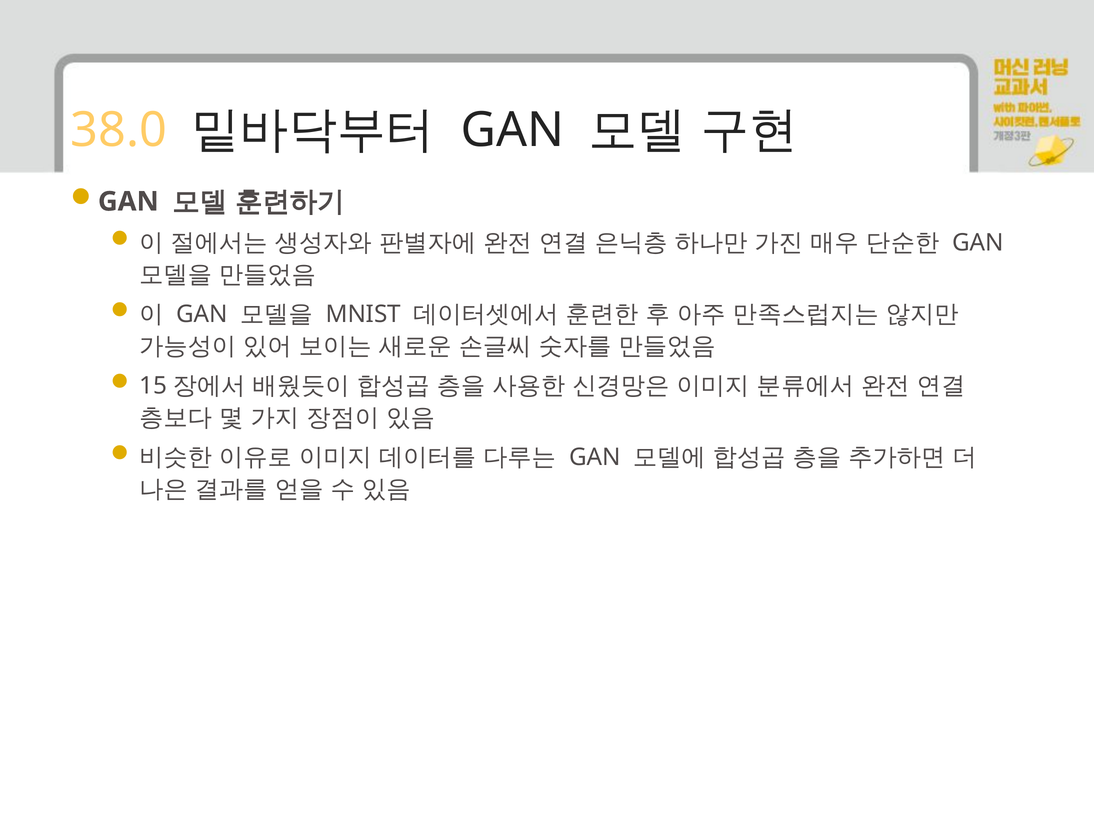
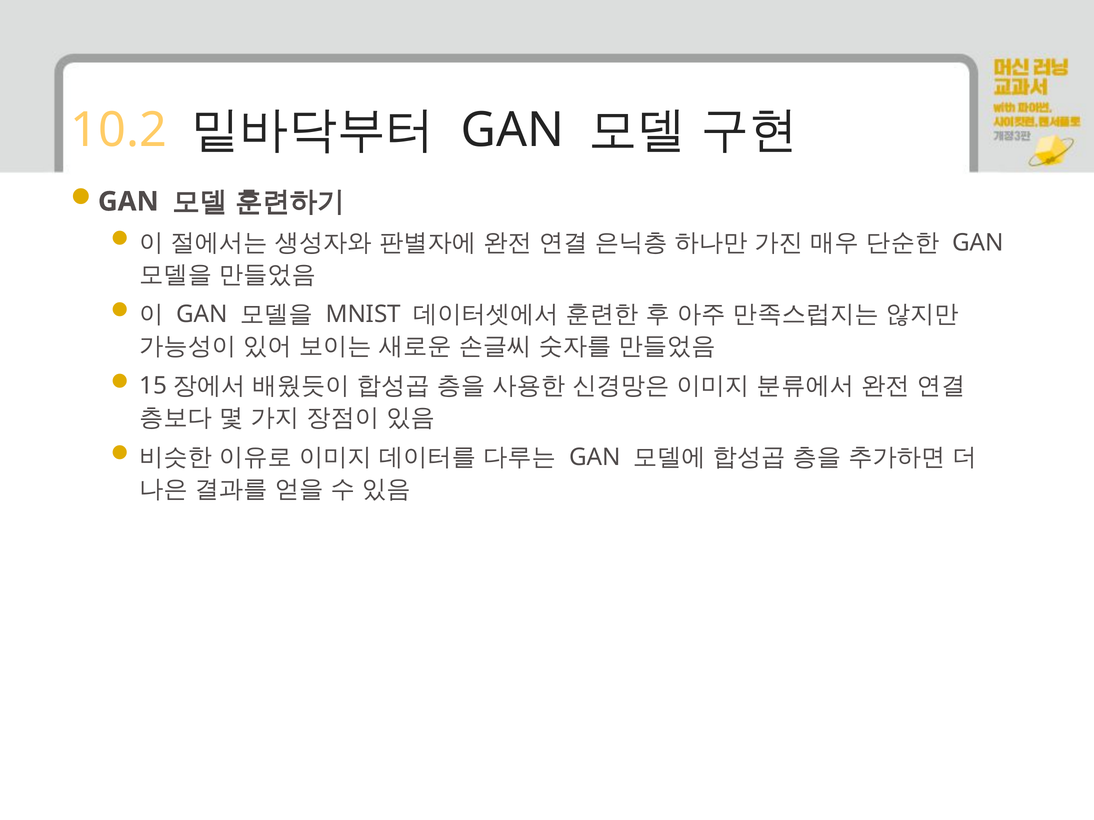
38.0: 38.0 -> 10.2 (119, 130)
